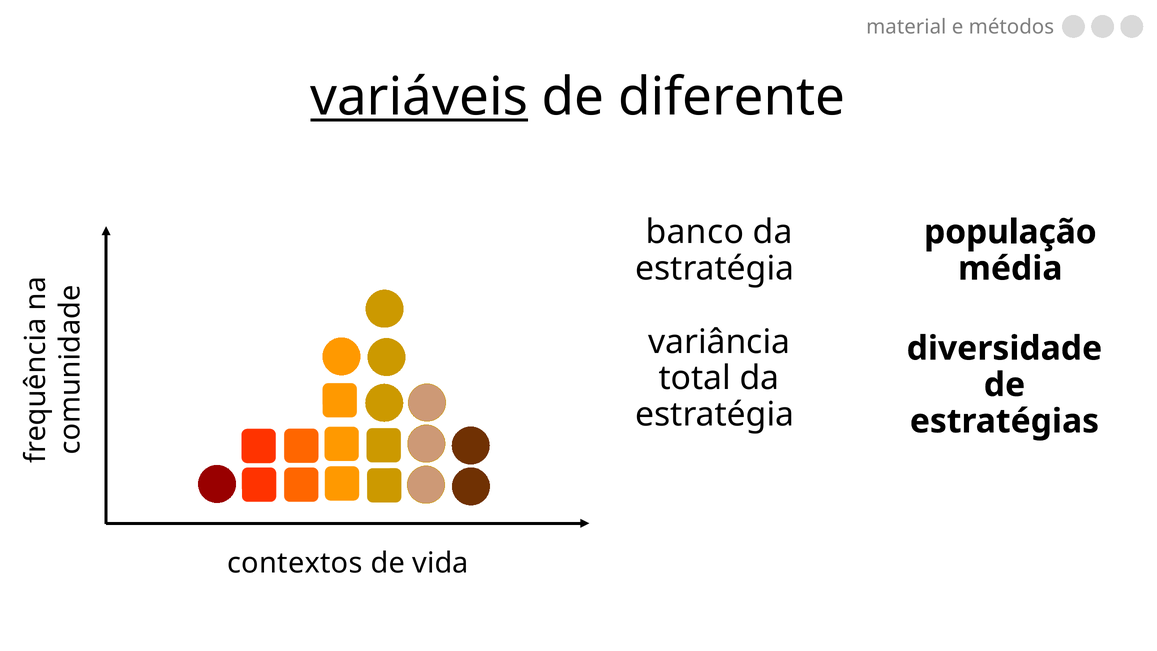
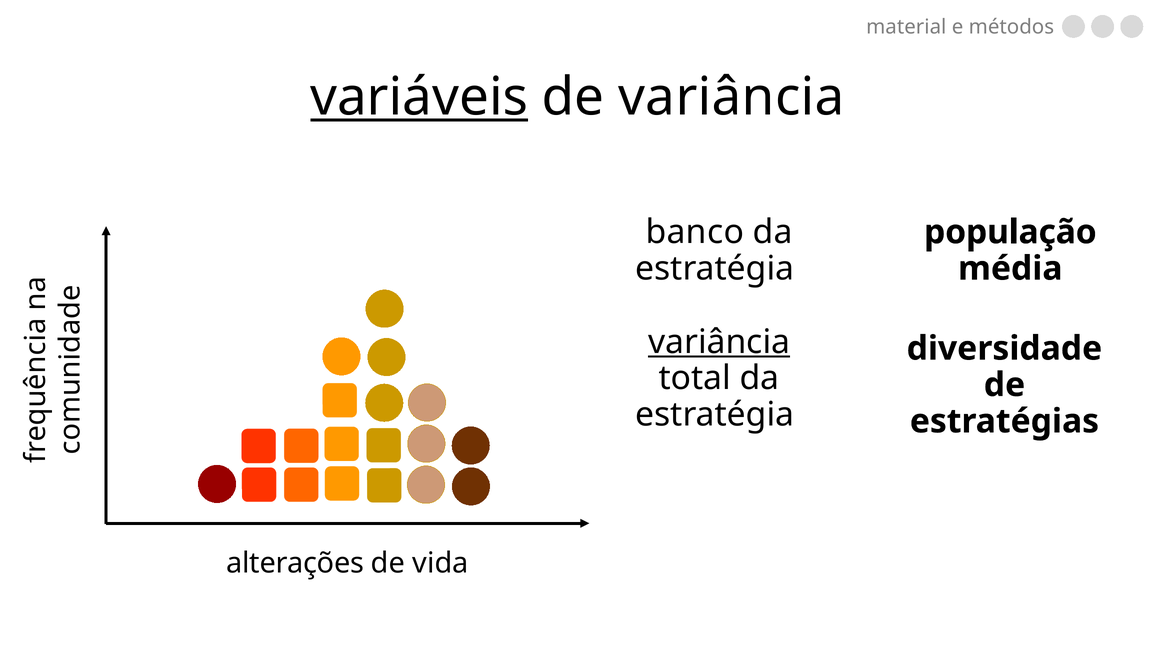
de diferente: diferente -> variância (731, 97)
variância underline: none -> present (719, 342)
contextos: contextos -> alterações (295, 563)
